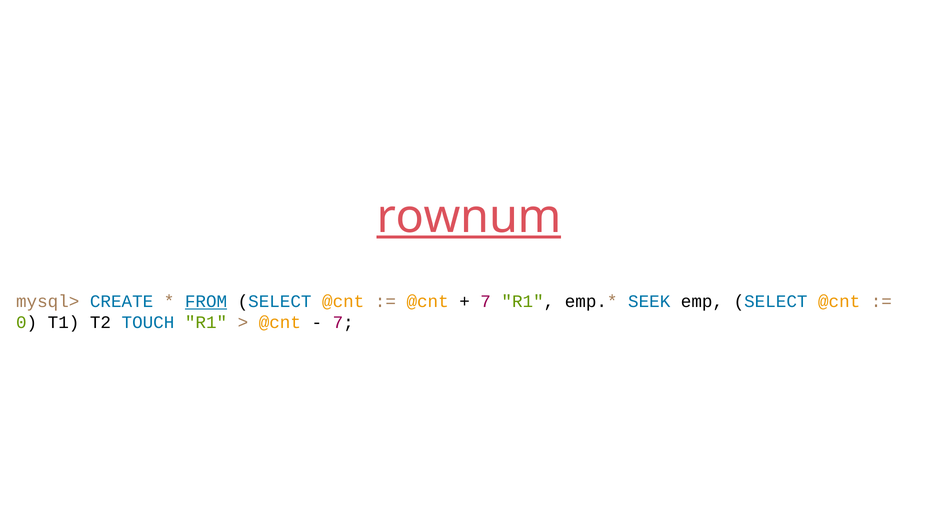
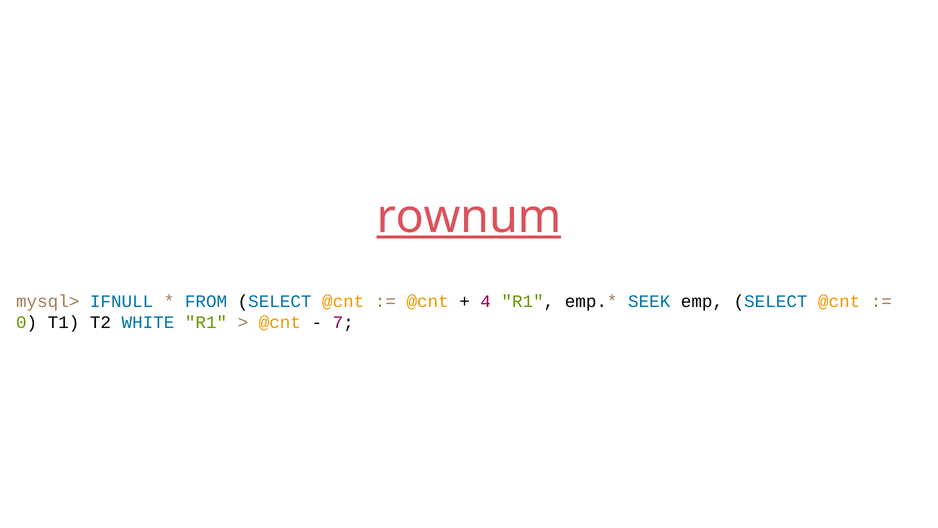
CREATE: CREATE -> IFNULL (122, 301)
FROM underline: present -> none (206, 301)
7: 7 -> 4 (486, 301)
TOUCH: TOUCH -> WHITE (148, 322)
